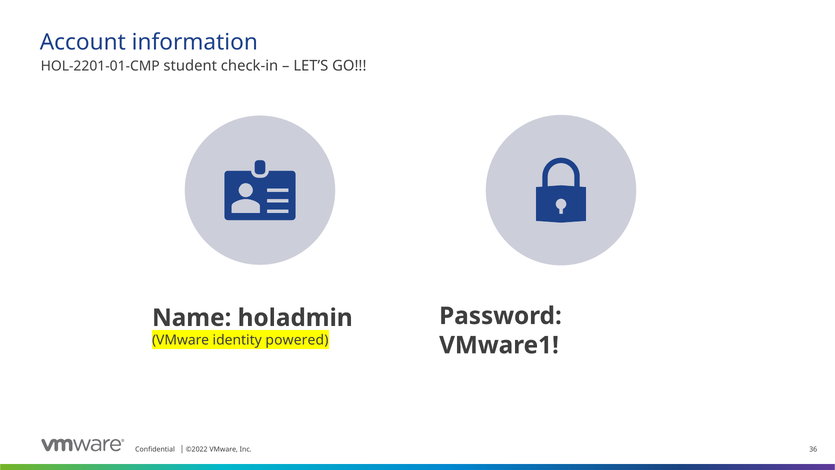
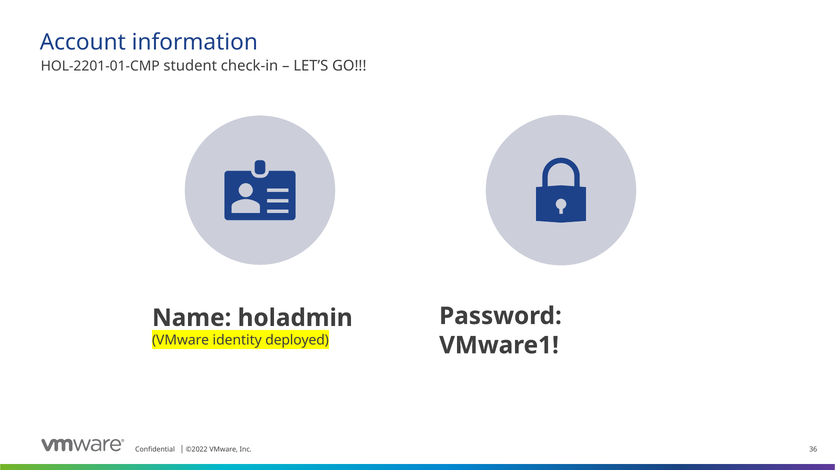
powered: powered -> deployed (297, 340)
